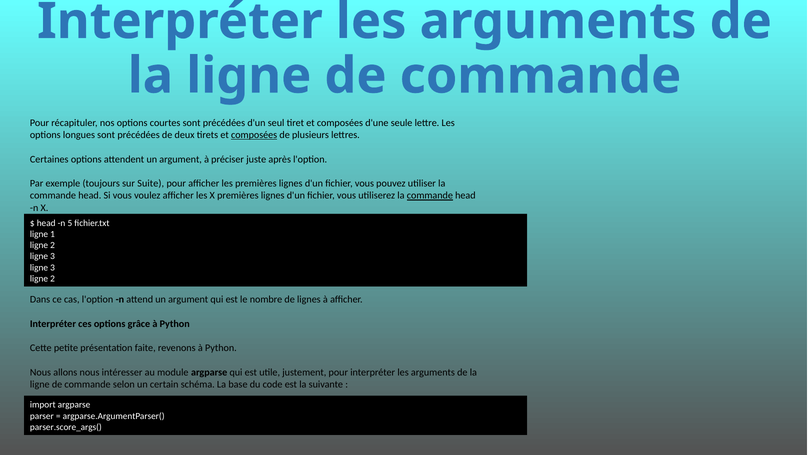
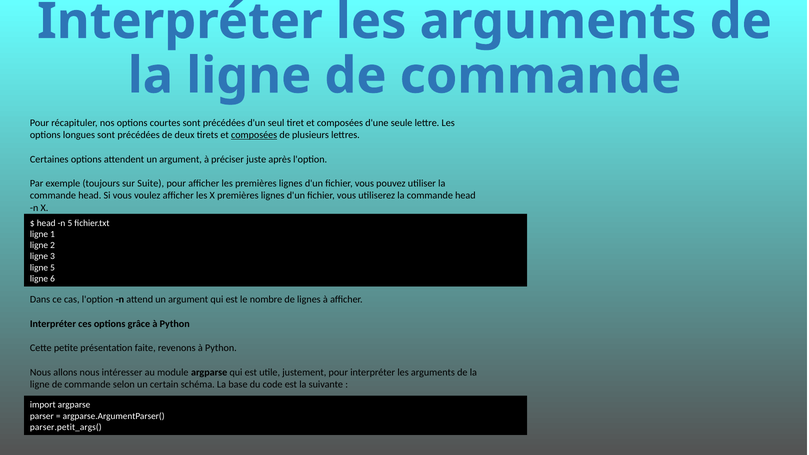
commande underline: present -> none (430, 196)
3: 3 -> 5 (53, 268)
2: 2 -> 6 (53, 279)
parser.score_args(: parser.score_args( -> parser.petit_args( (66, 427)
